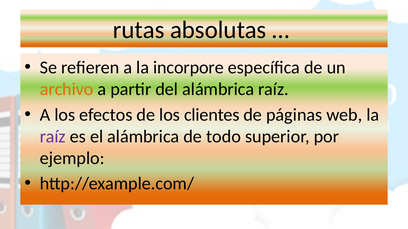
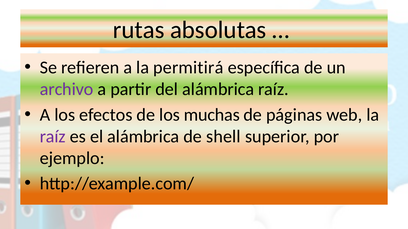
incorpore: incorpore -> permitirá (188, 68)
archivo colour: orange -> purple (67, 90)
clientes: clientes -> muchas (212, 115)
todo: todo -> shell (223, 137)
